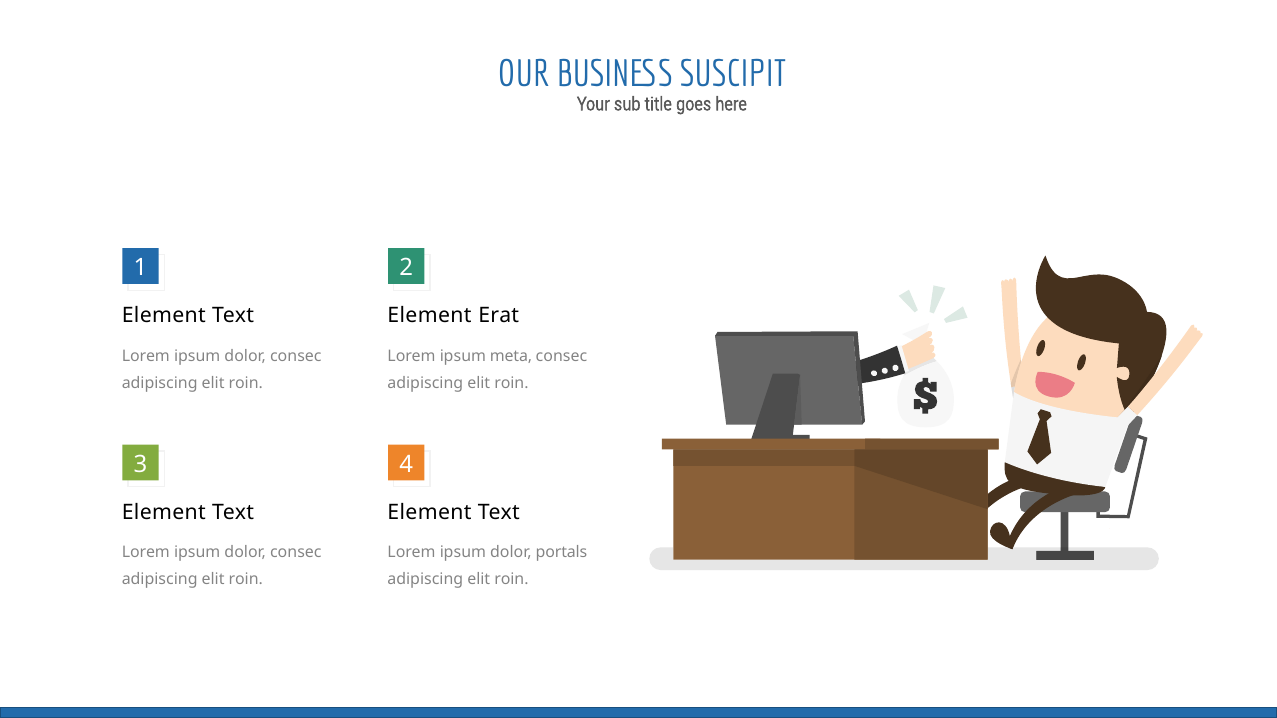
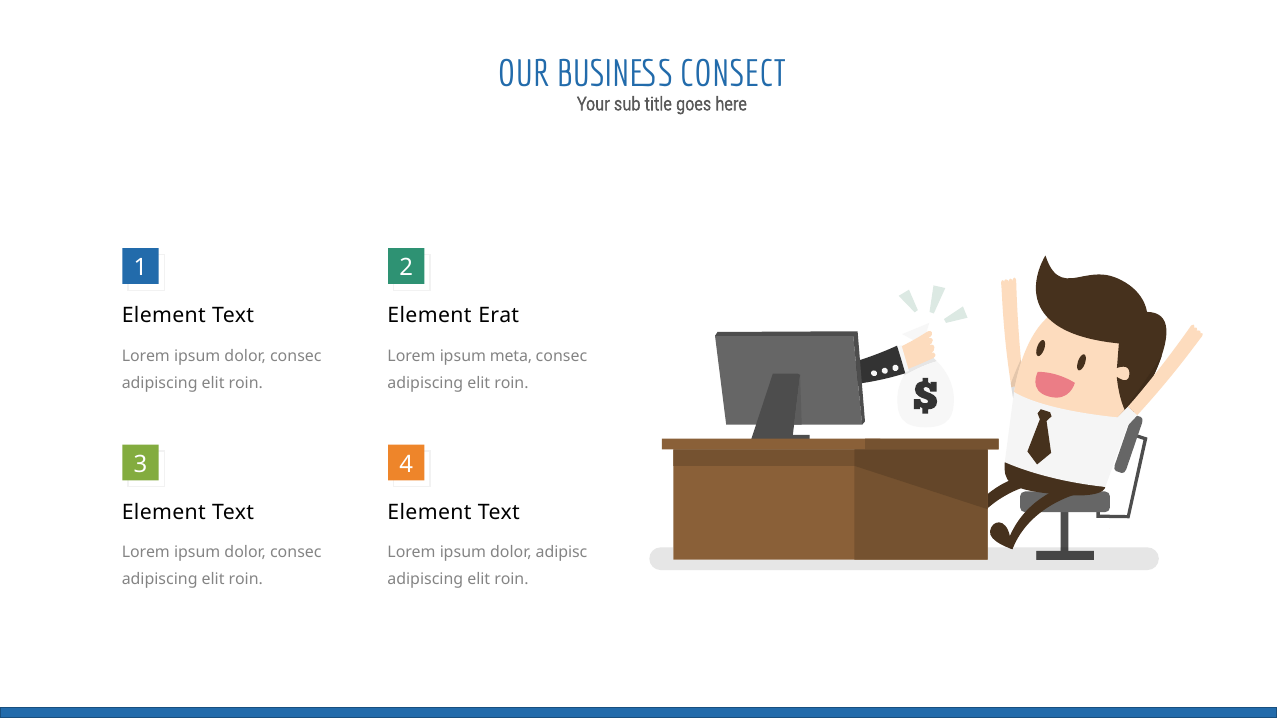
SUSCIPIT: SUSCIPIT -> CONSECT (733, 75)
portals: portals -> adipisc (561, 553)
